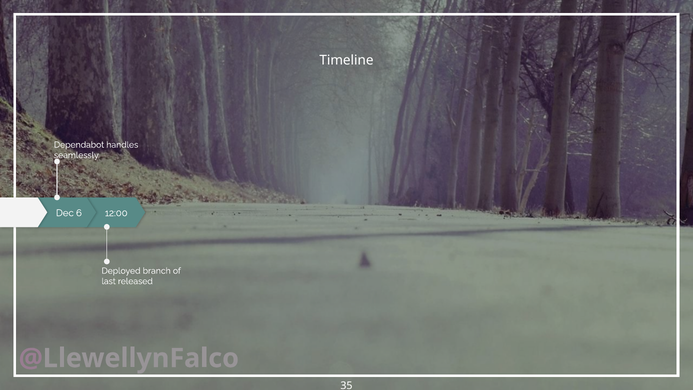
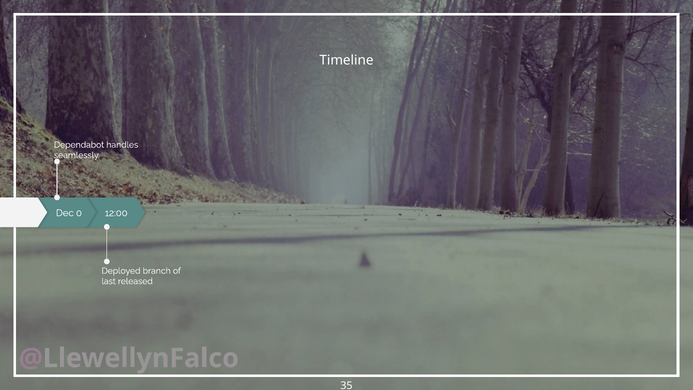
6: 6 -> 0 (79, 213)
